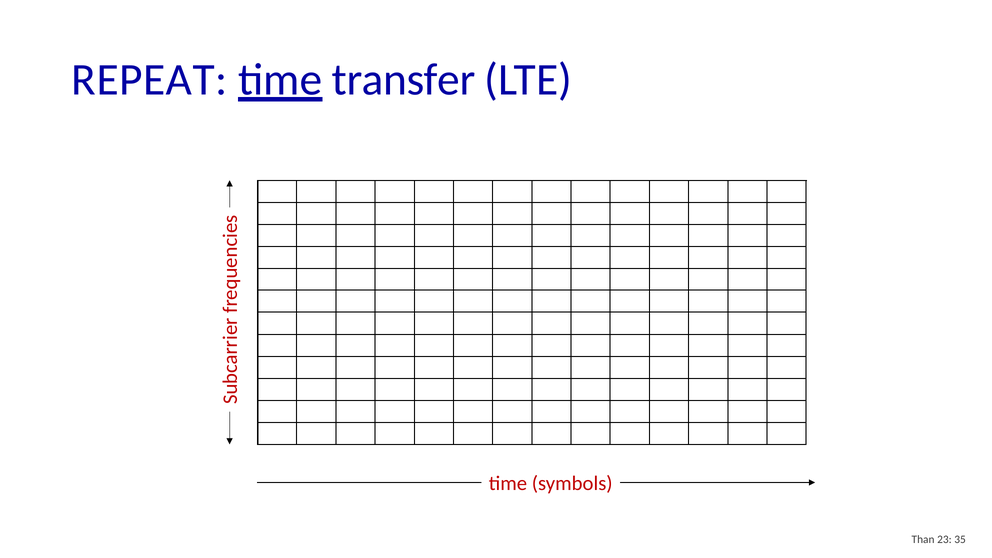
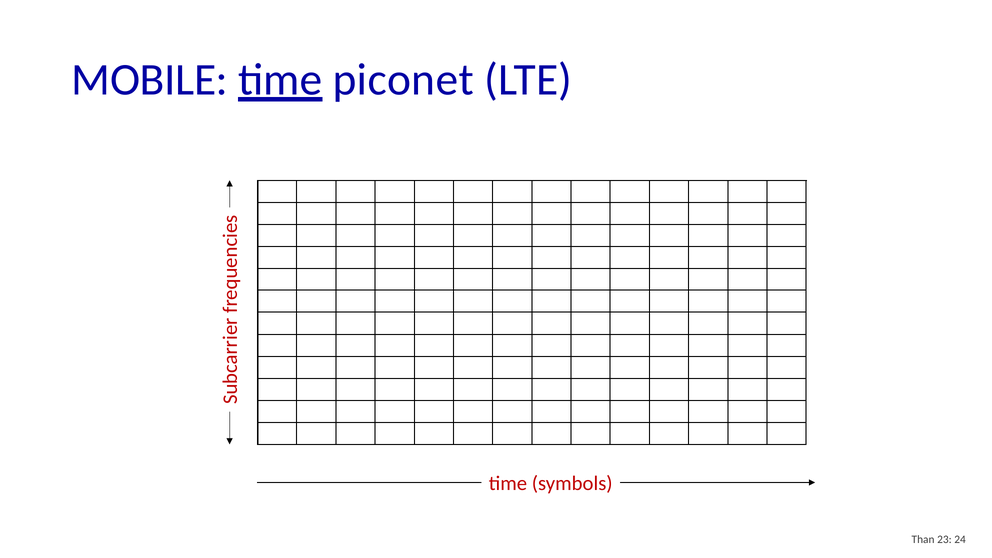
REPEAT: REPEAT -> MOBILE (150, 80)
transfer: transfer -> piconet (403, 80)
35: 35 -> 24 (960, 540)
